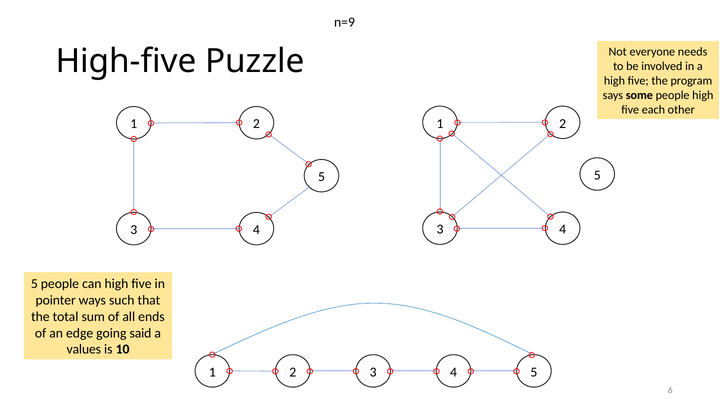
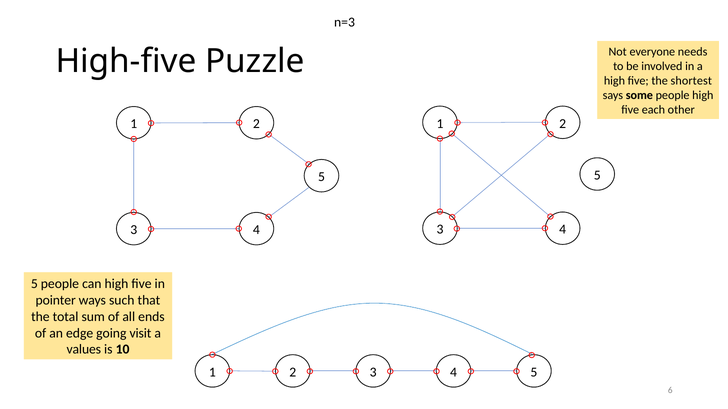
n=9: n=9 -> n=3 (344, 23)
program: program -> shortest (691, 81)
said: said -> visit (140, 333)
